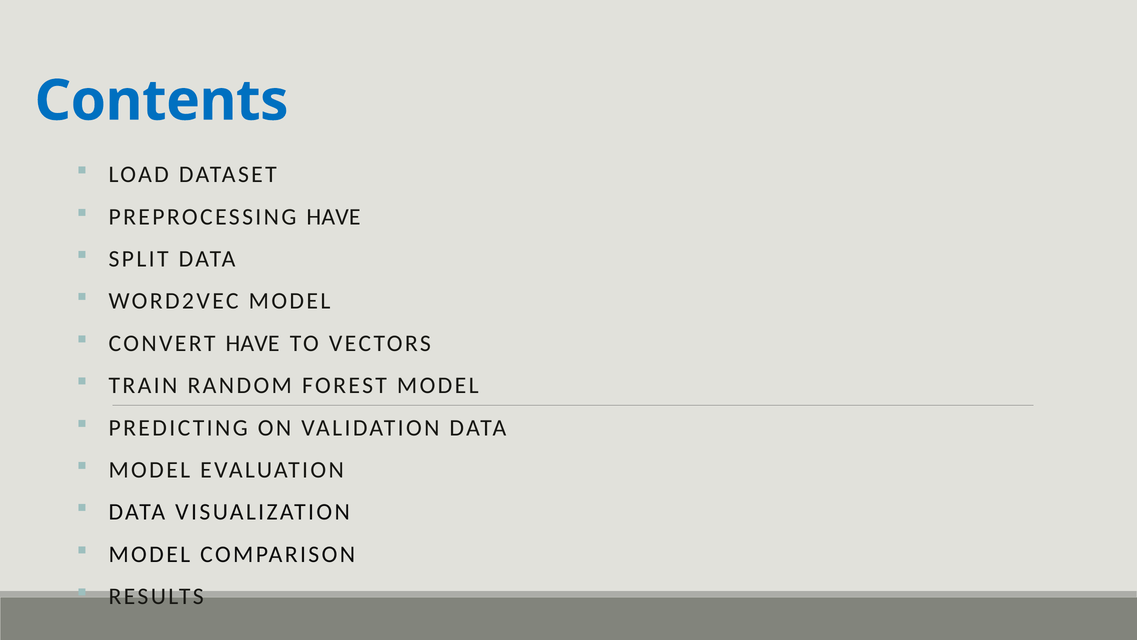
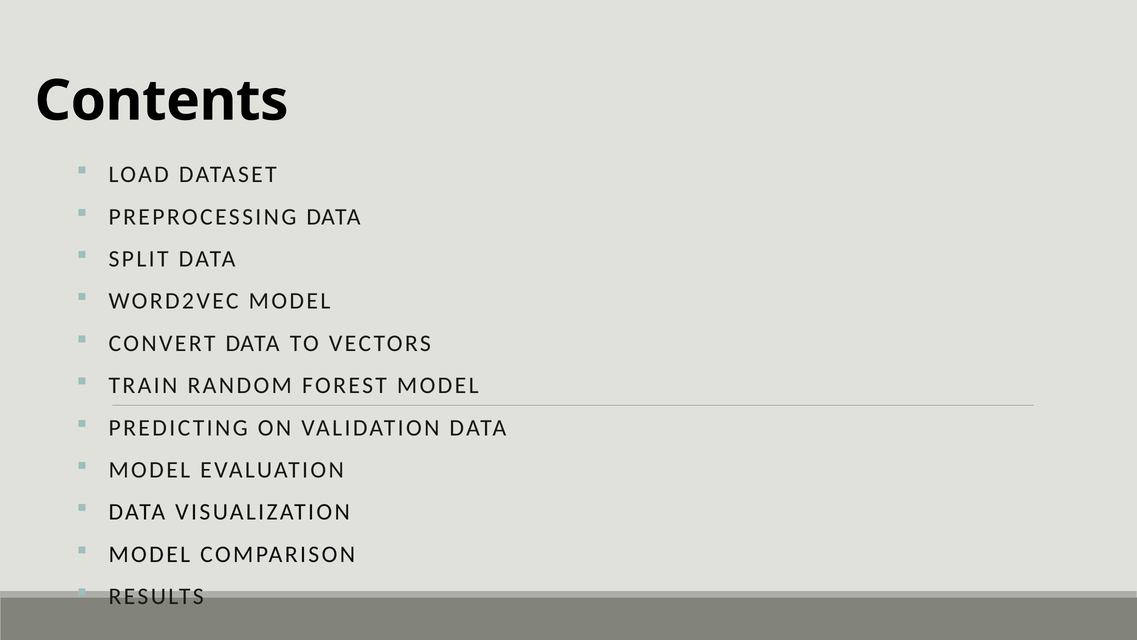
Contents colour: blue -> black (162, 101)
PREPROCESSING HAVE: HAVE -> DATA (333, 217)
CONVERT HAVE: HAVE -> DATA (253, 343)
